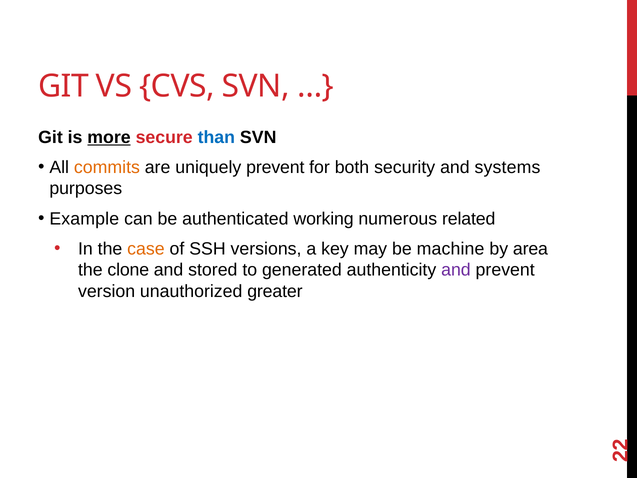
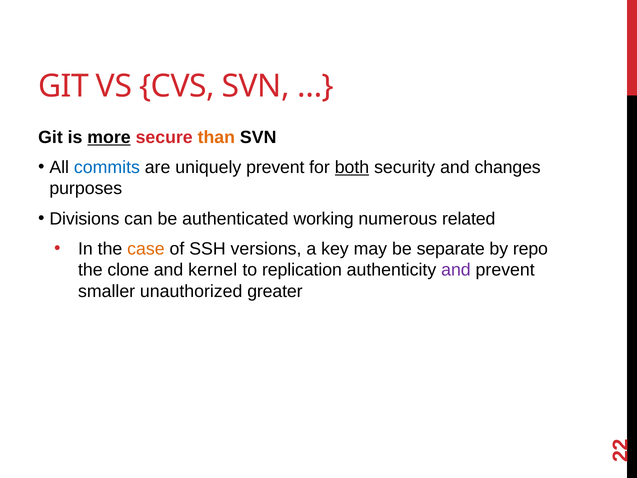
than colour: blue -> orange (216, 137)
commits colour: orange -> blue (107, 167)
both underline: none -> present (352, 167)
systems: systems -> changes (508, 167)
Example: Example -> Divisions (84, 219)
machine: machine -> separate (451, 249)
area: area -> repo (530, 249)
stored: stored -> kernel (213, 270)
generated: generated -> replication (302, 270)
version: version -> smaller (107, 291)
